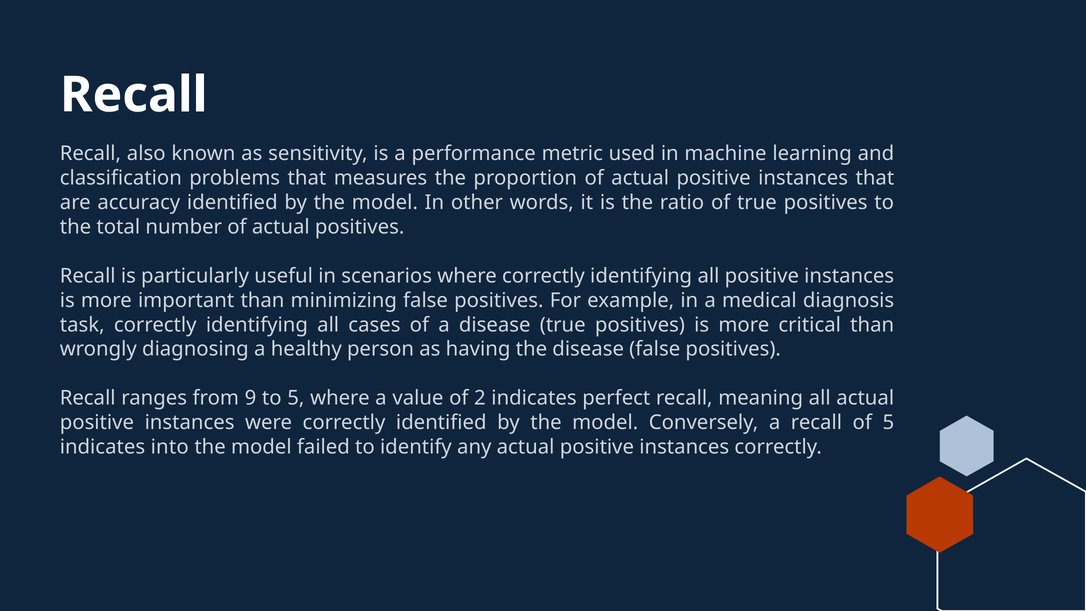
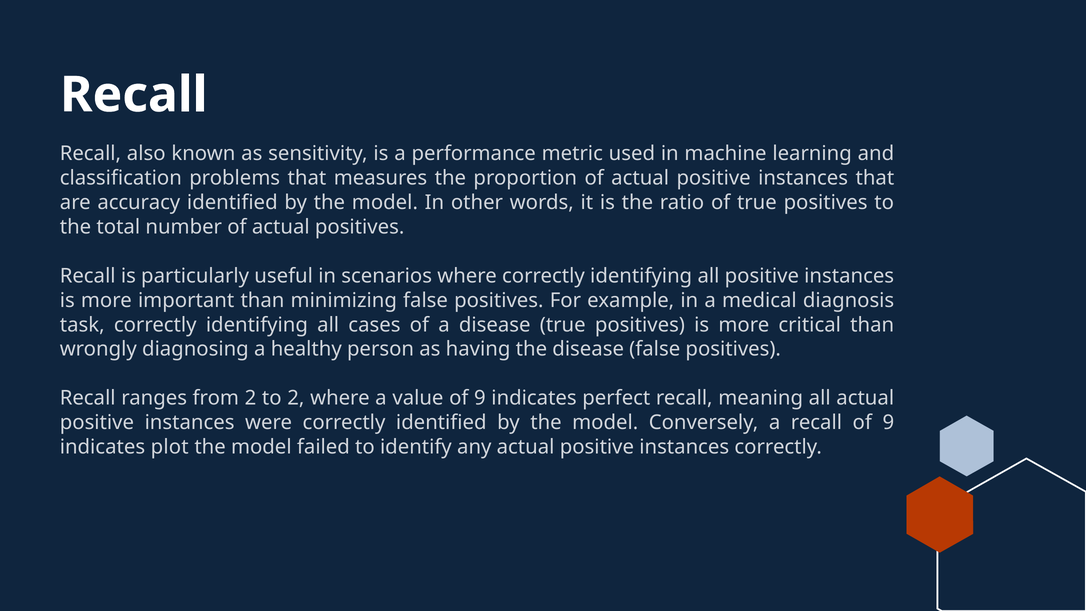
from 9: 9 -> 2 (250, 398)
to 5: 5 -> 2 (296, 398)
value of 2: 2 -> 9 (480, 398)
recall of 5: 5 -> 9 (888, 422)
into: into -> plot (170, 447)
